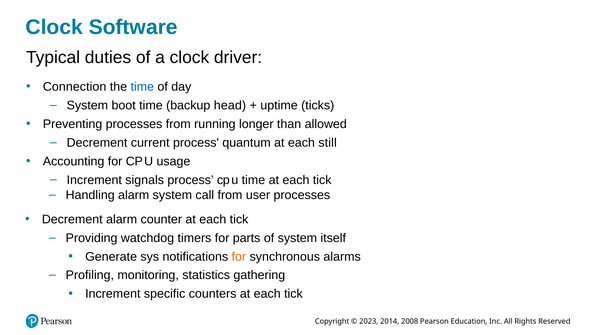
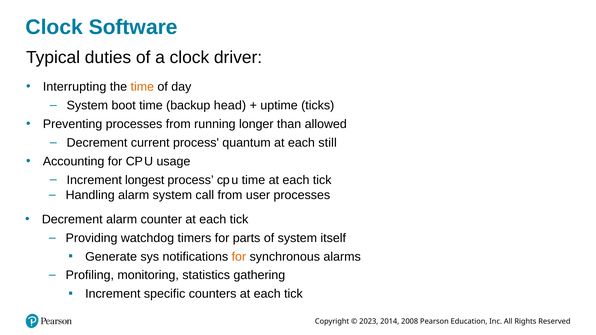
Connection: Connection -> Interrupting (75, 87)
time colour: blue -> orange (142, 87)
signals: signals -> longest (145, 180)
